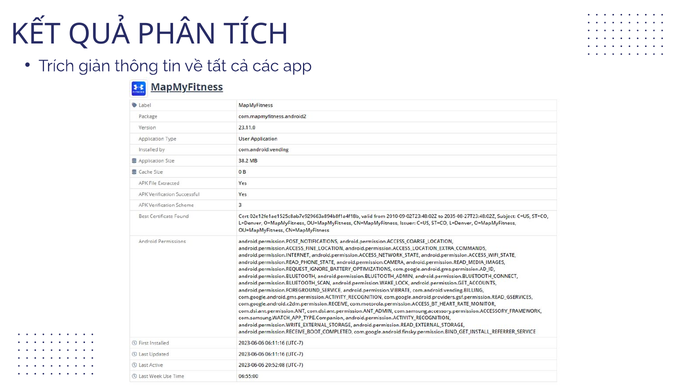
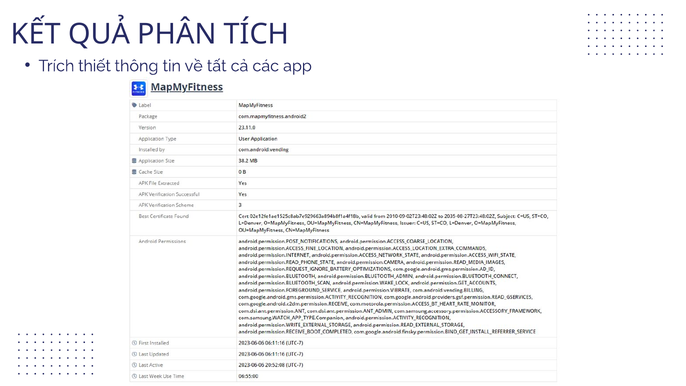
giản: giản -> thiết (95, 66)
